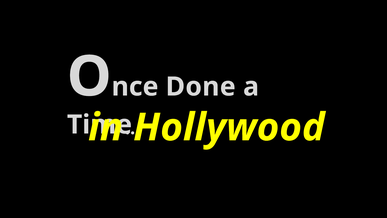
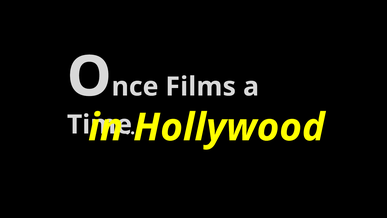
Done: Done -> Films (201, 87)
